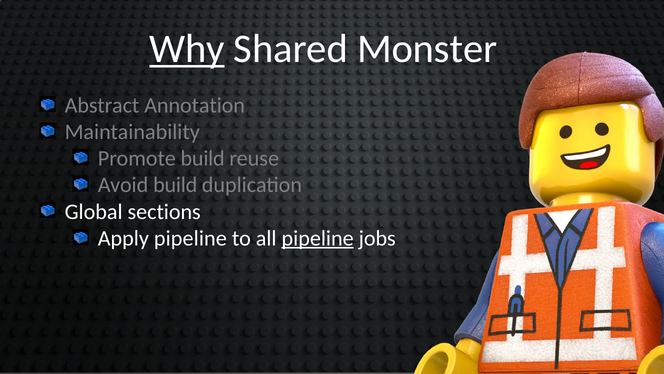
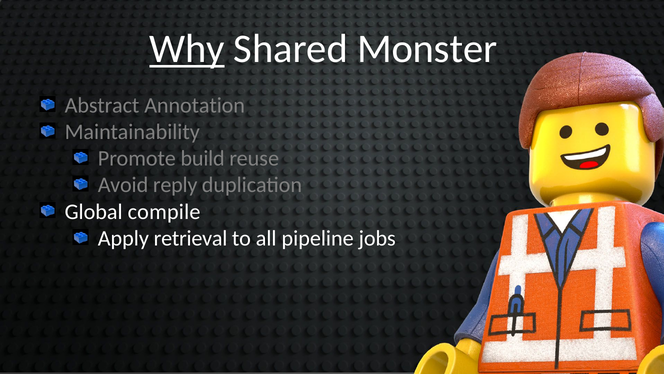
Avoid build: build -> reply (175, 185)
sections: sections -> compile (164, 211)
Apply pipeline: pipeline -> retrieval (191, 238)
pipeline underline: present -> none (318, 238)
